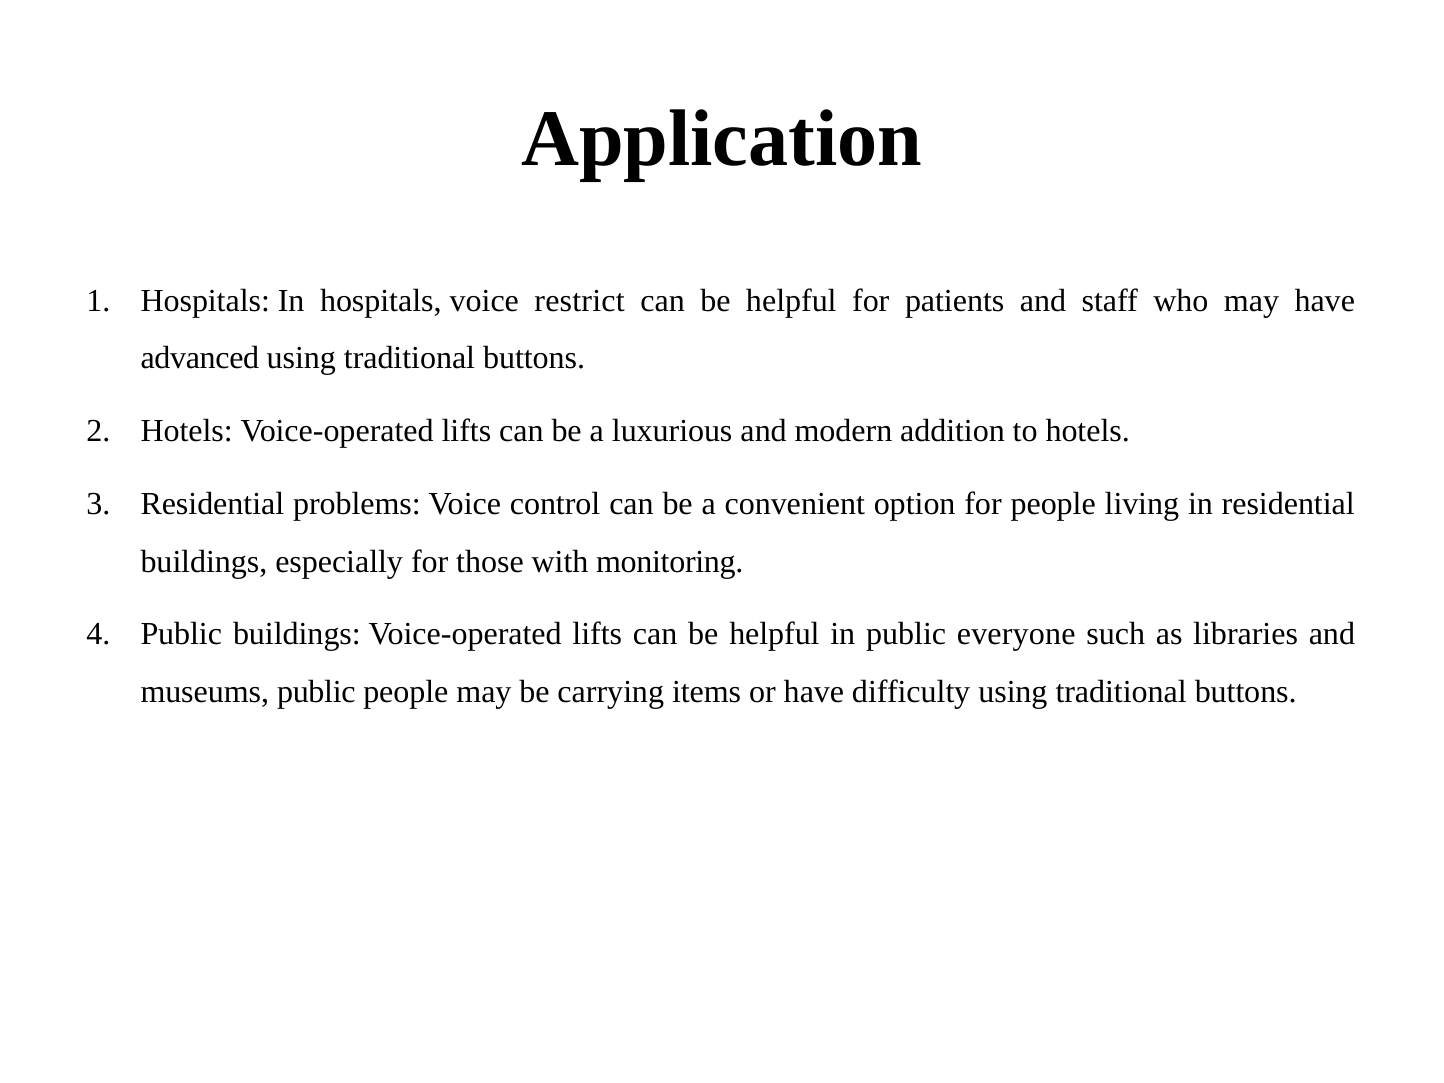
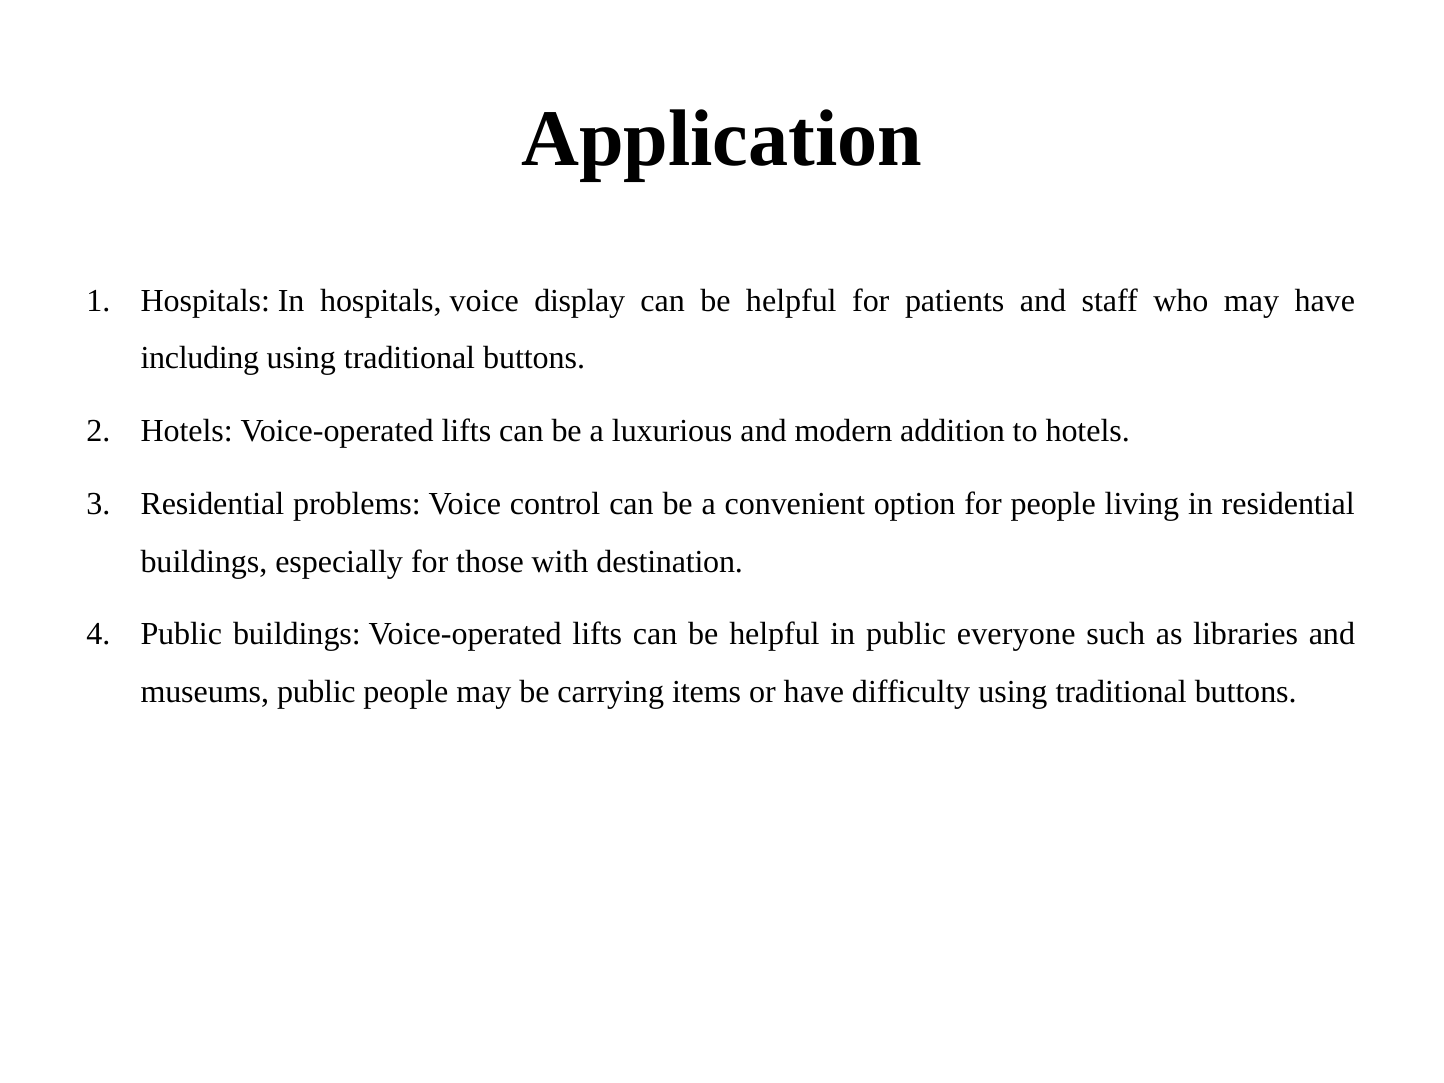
restrict: restrict -> display (580, 301)
advanced: advanced -> including (200, 358)
monitoring: monitoring -> destination (670, 561)
